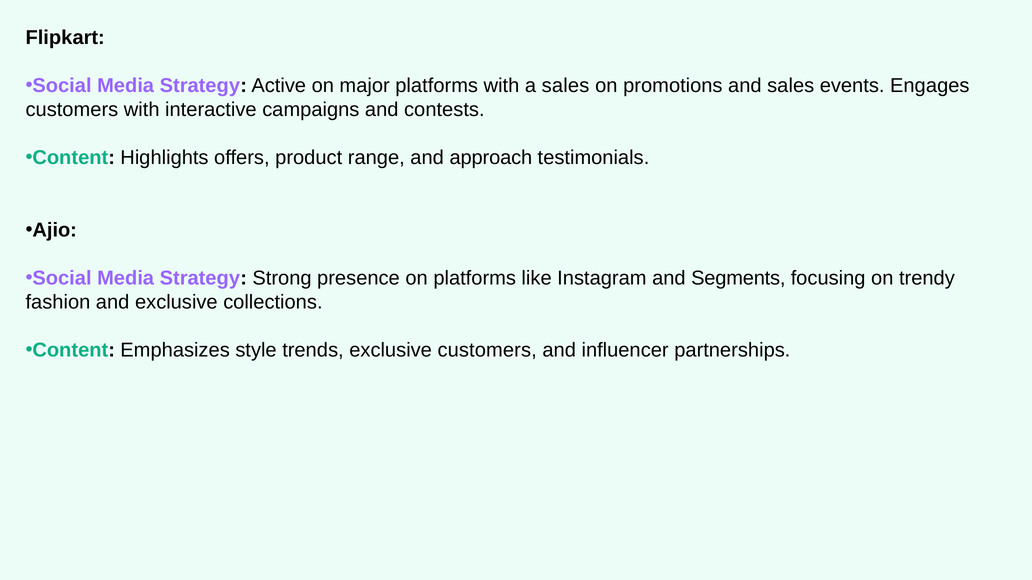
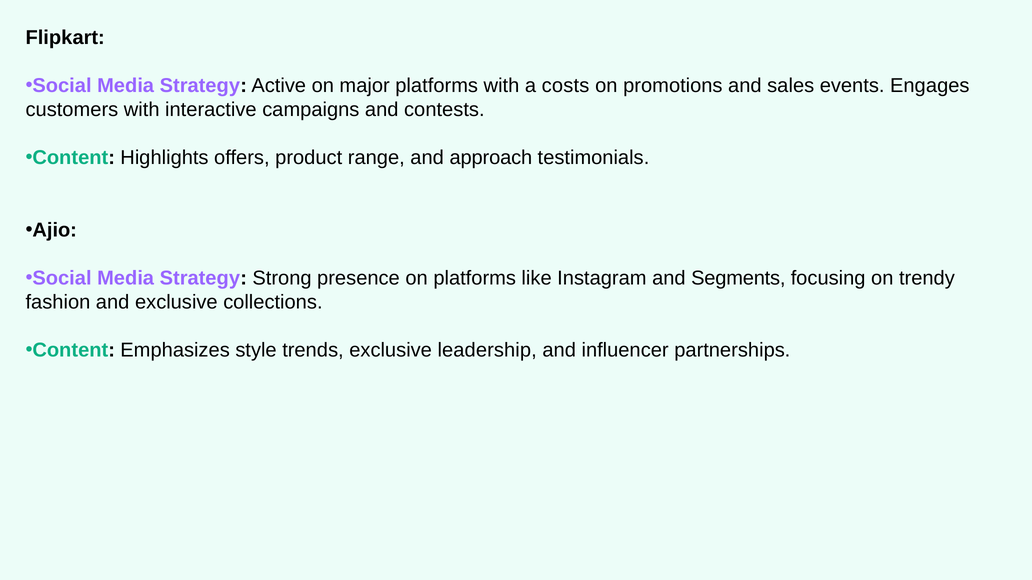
a sales: sales -> costs (565, 86)
exclusive customers: customers -> leadership (487, 351)
